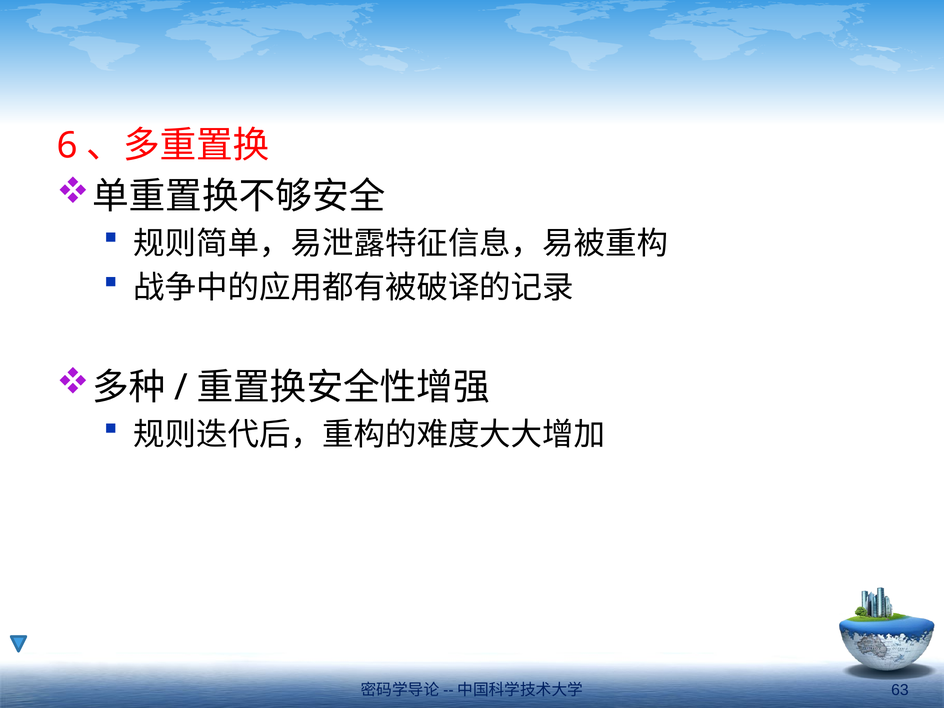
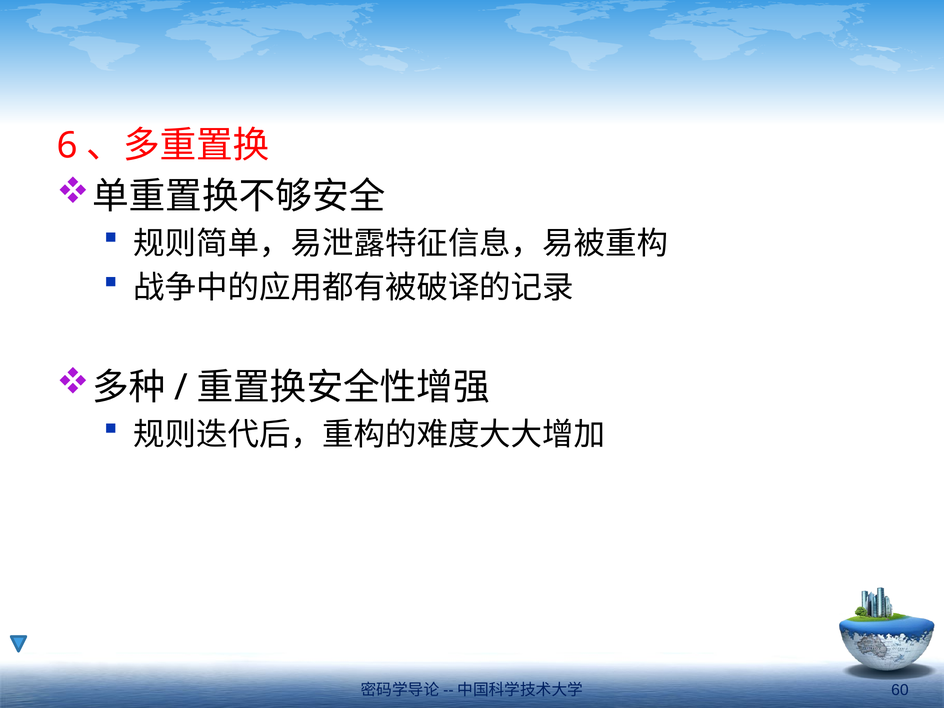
63: 63 -> 60 (900, 690)
